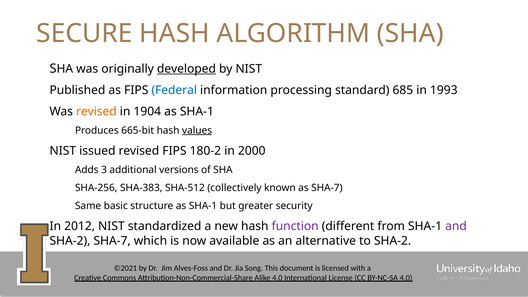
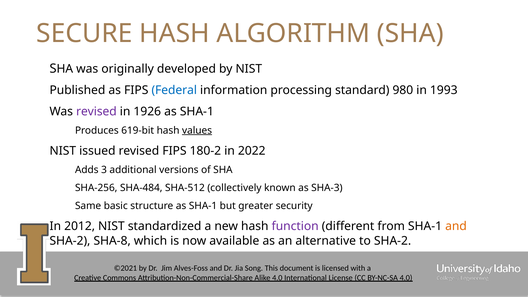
developed underline: present -> none (186, 69)
685: 685 -> 980 (403, 90)
revised colour: orange -> purple (96, 112)
1904: 1904 -> 1926 (147, 112)
665-bit: 665-bit -> 619-bit (138, 130)
2000: 2000 -> 2022 (252, 151)
SHA-383: SHA-383 -> SHA-484 (141, 188)
as SHA-7: SHA-7 -> SHA-3 (327, 188)
and colour: purple -> orange (456, 226)
SHA-2 SHA-7: SHA-7 -> SHA-8 (112, 241)
